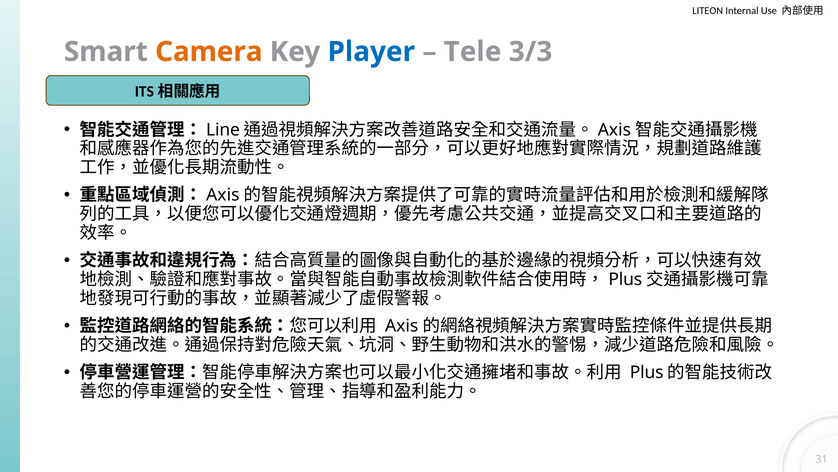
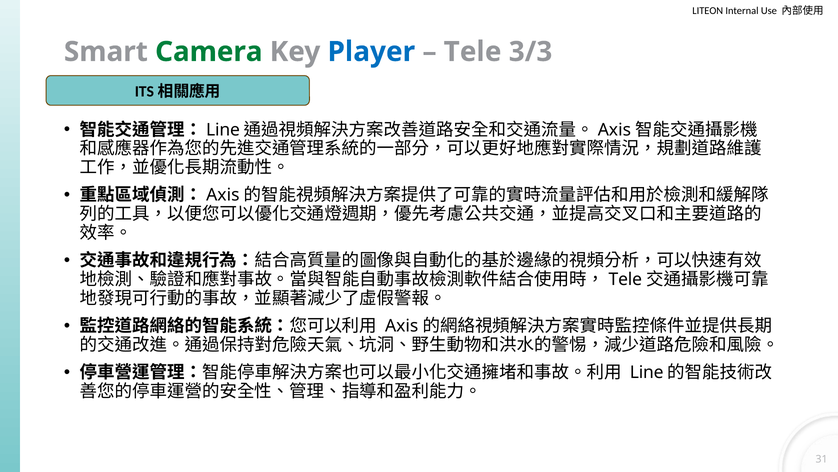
Camera colour: orange -> green (209, 52)
Plus: Plus -> Tele (625, 279)
Plus: Plus -> Line (647, 372)
